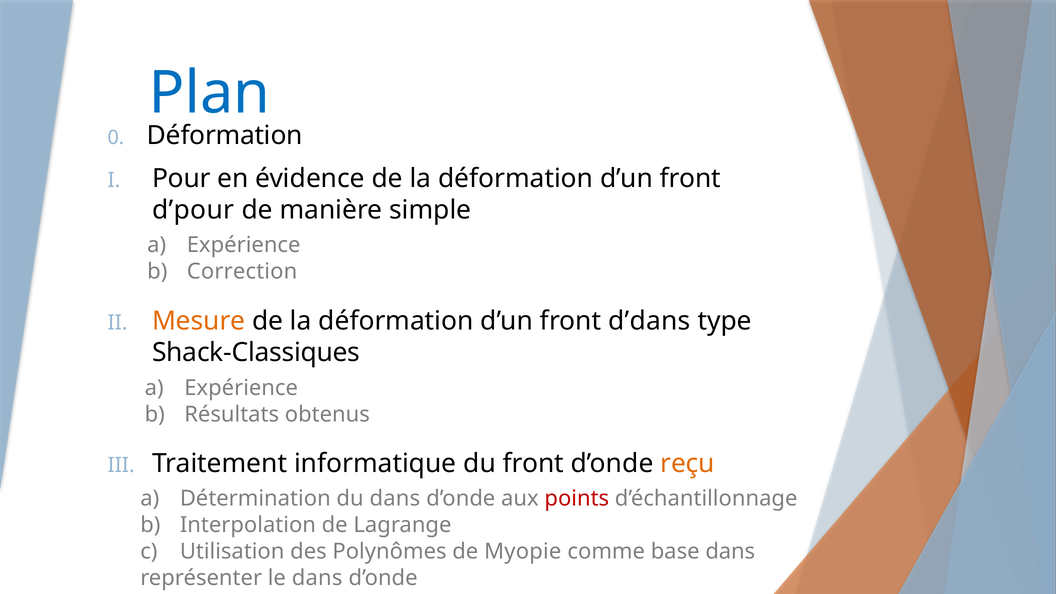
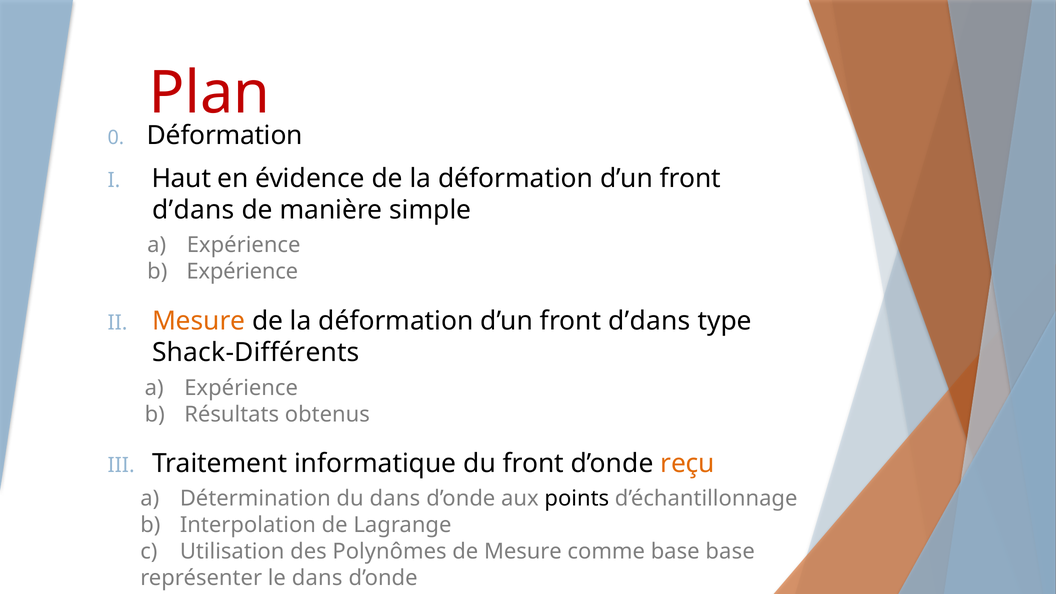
Plan colour: blue -> red (210, 93)
Pour: Pour -> Haut (181, 178)
d’pour: d’pour -> d’dans (193, 210)
Correction: Correction -> Expérience (242, 271)
Shack-Classiques: Shack-Classiques -> Shack-Différents (256, 353)
points colour: red -> black (577, 499)
de Myopie: Myopie -> Mesure (523, 551)
base dans: dans -> base (730, 551)
